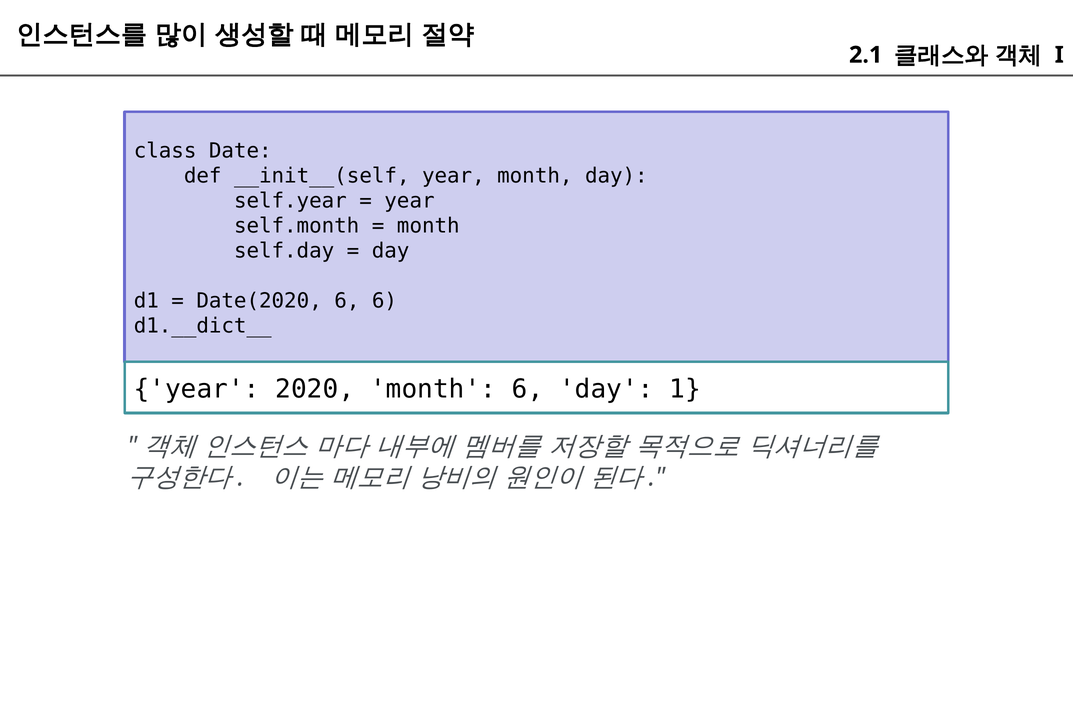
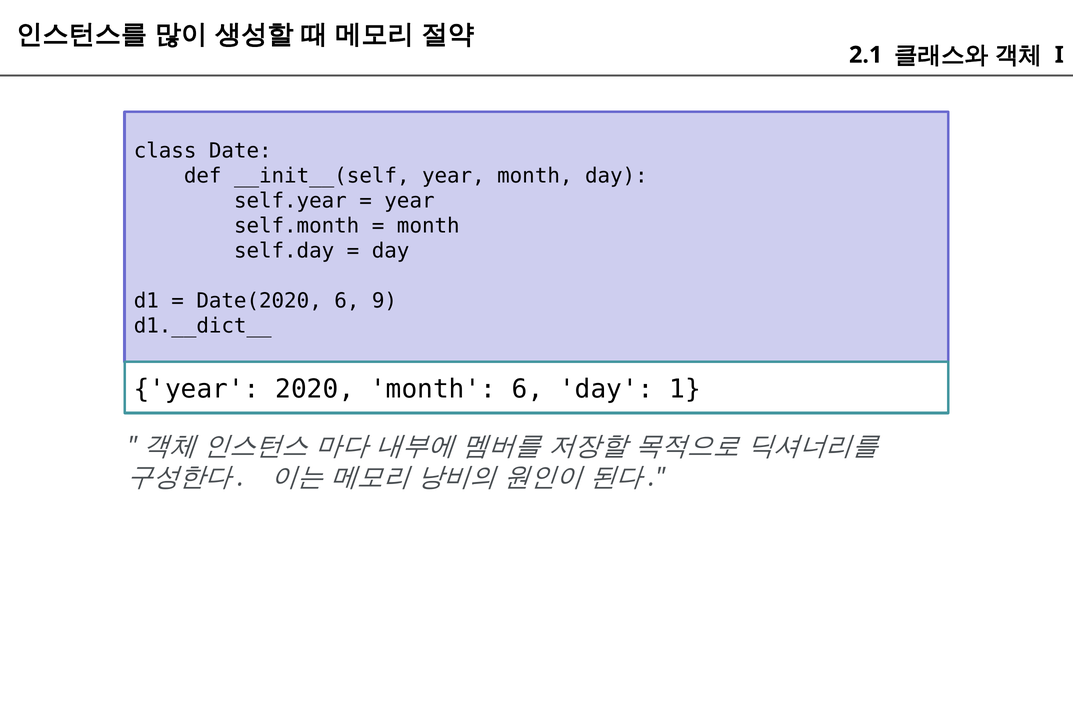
6 6: 6 -> 9 (384, 301)
